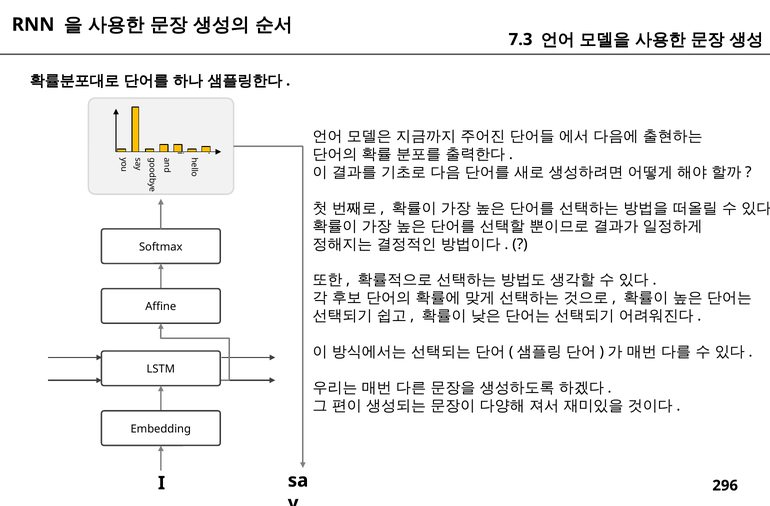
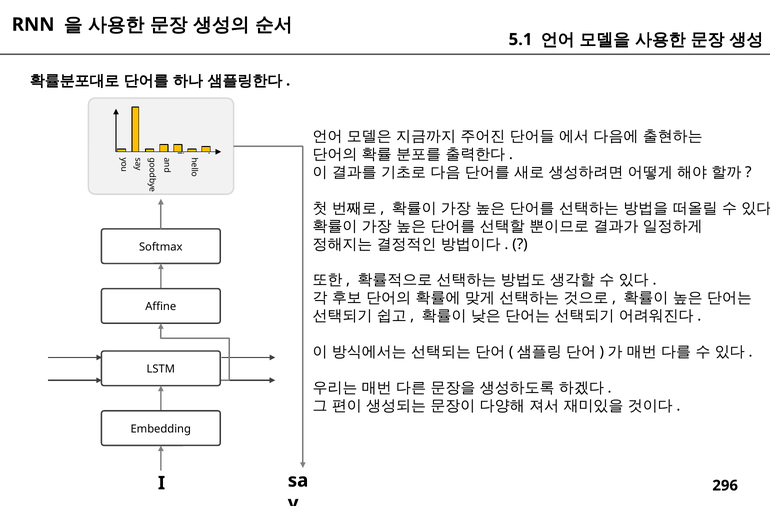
7.3: 7.3 -> 5.1 (521, 39)
